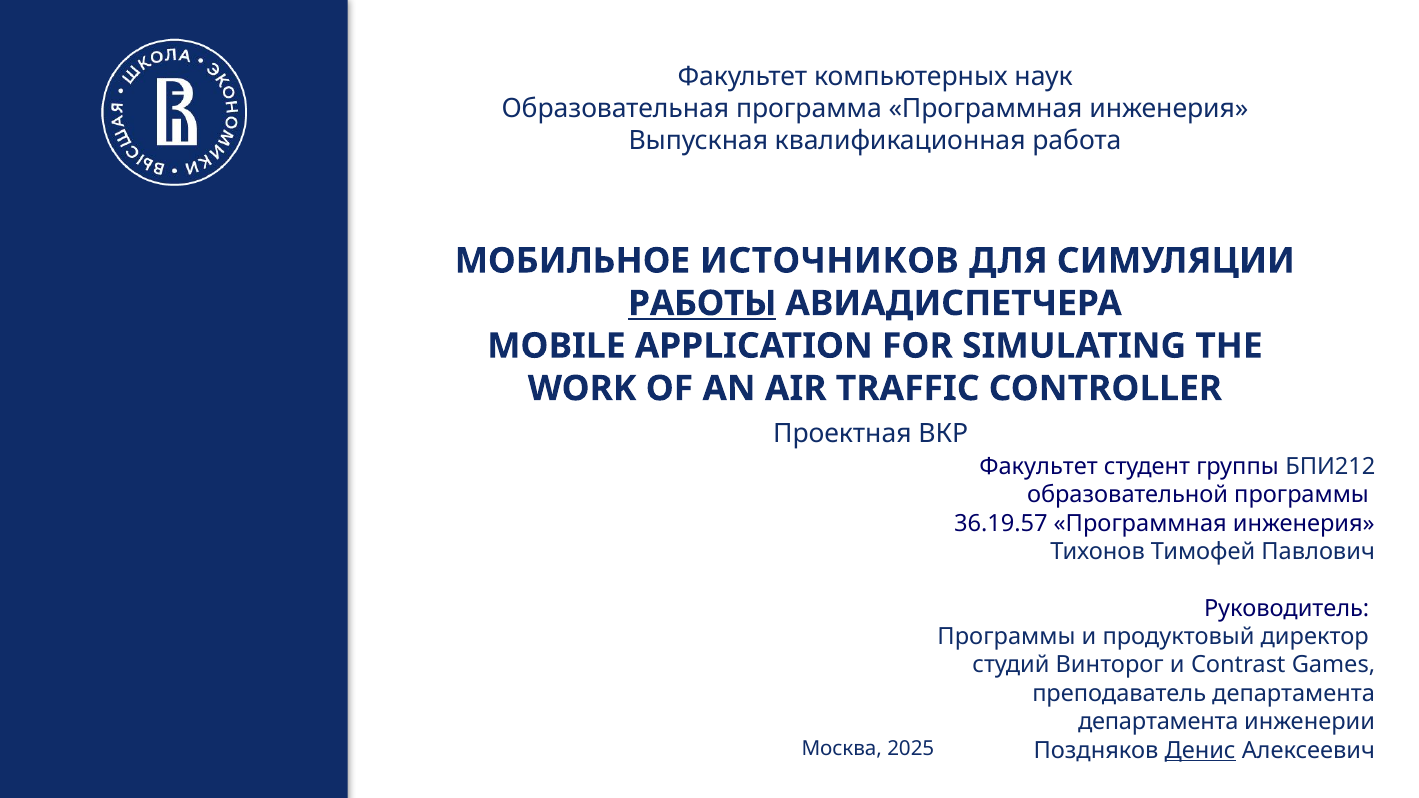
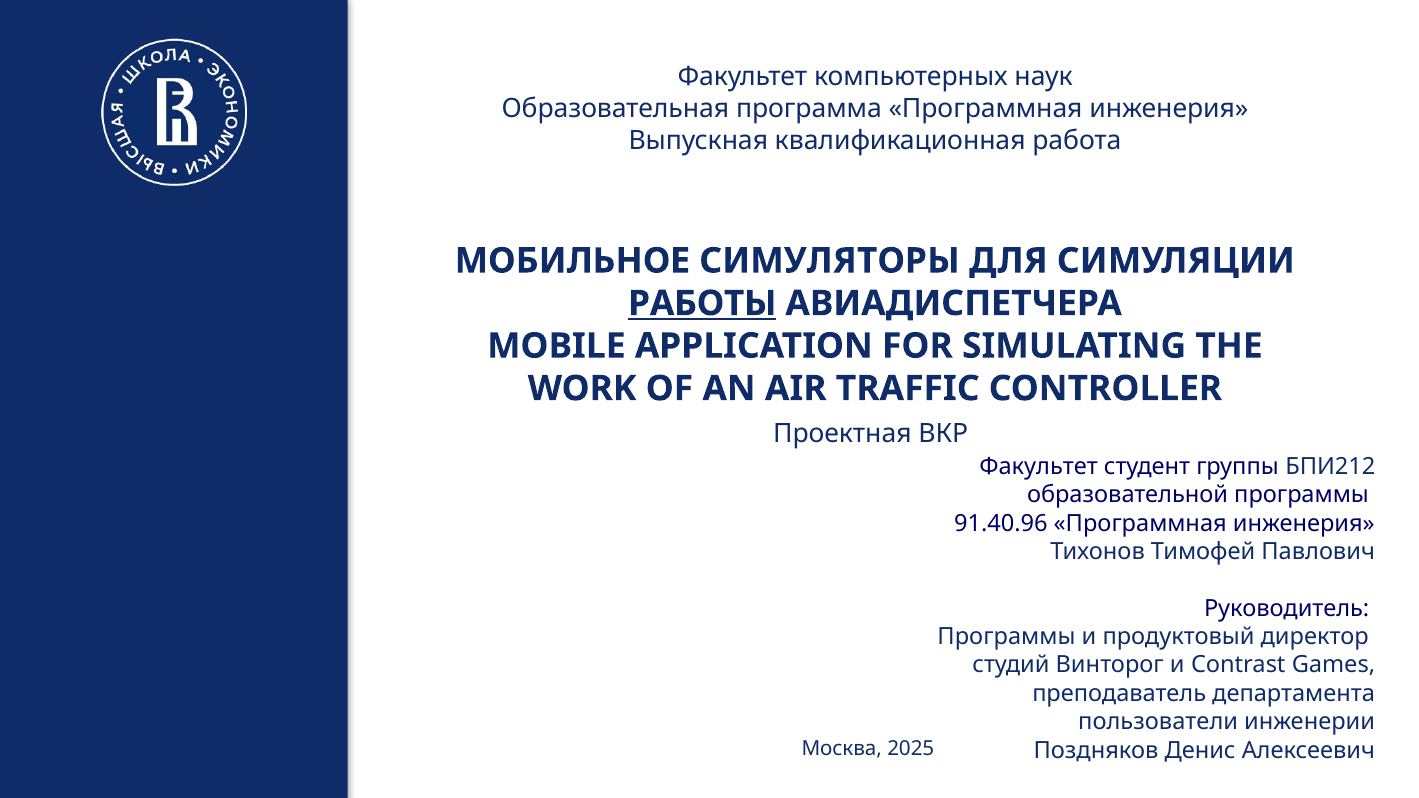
ИСТОЧНИКОВ: ИСТОЧНИКОВ -> СИМУЛЯТОРЫ (830, 261)
36.19.57: 36.19.57 -> 91.40.96 (1001, 523)
департамента: департамента -> пользователи (1158, 722)
Денис underline: present -> none (1200, 750)
